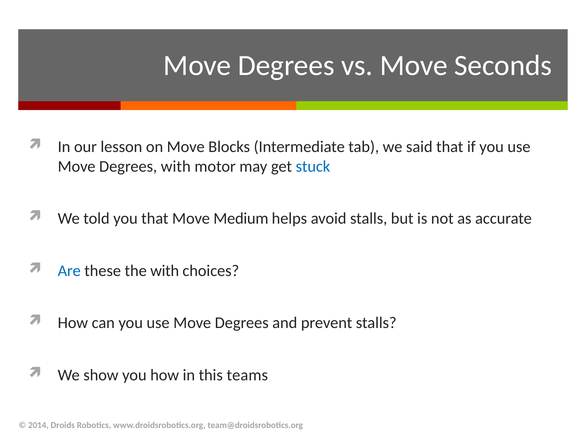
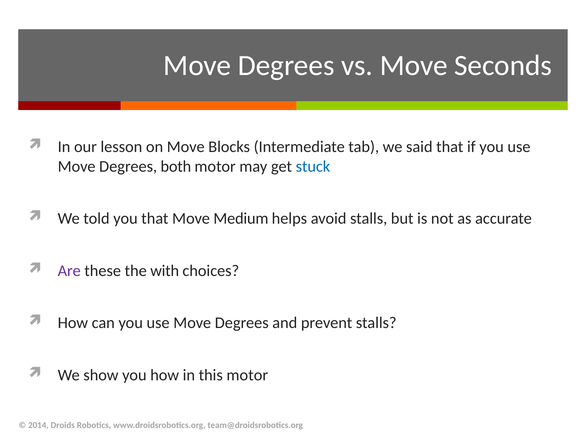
Degrees with: with -> both (176, 166)
Are colour: blue -> purple (69, 270)
this teams: teams -> motor (247, 375)
